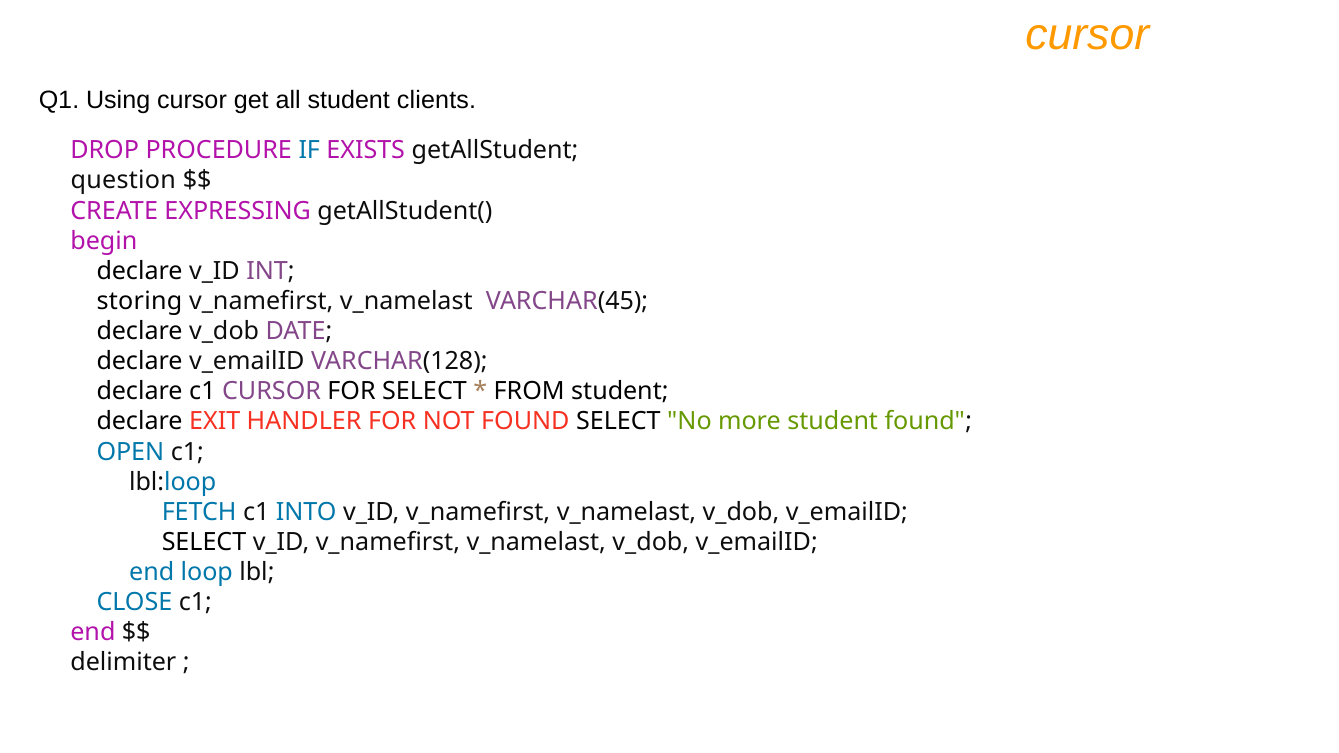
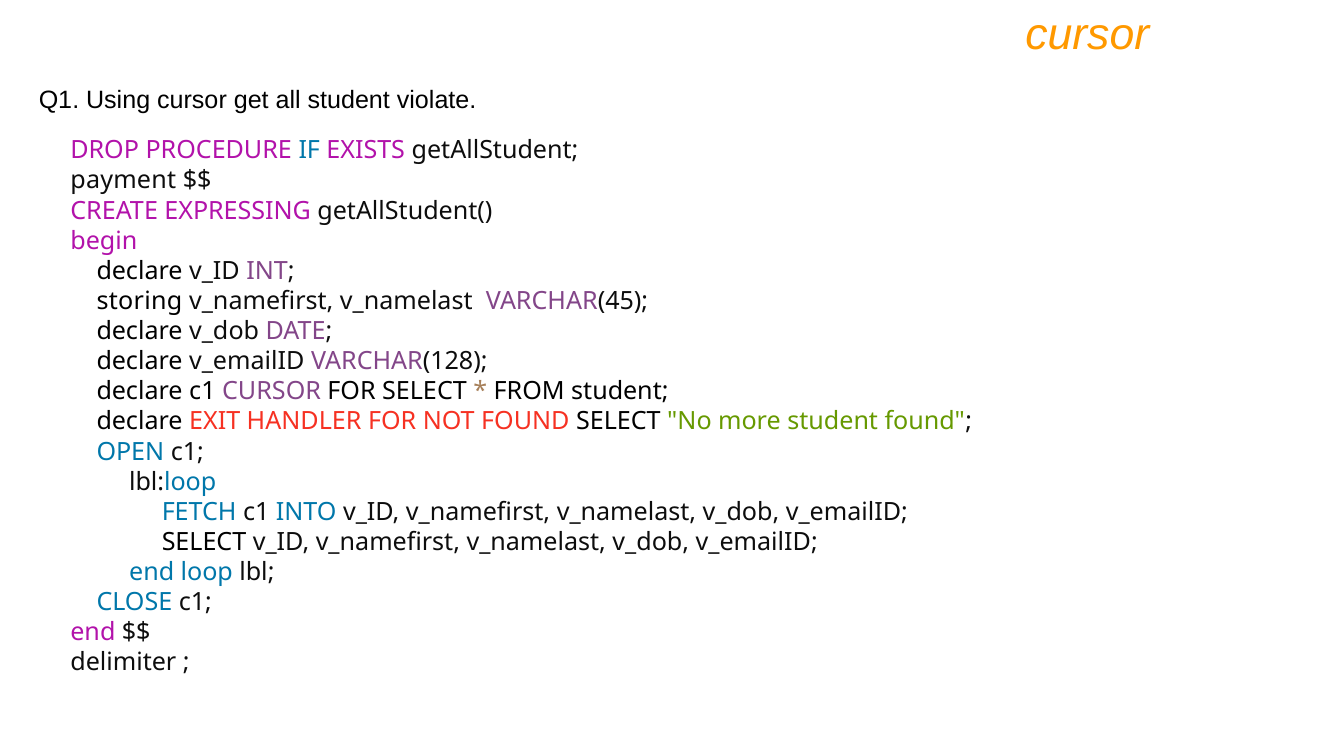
clients: clients -> violate (437, 100)
question: question -> payment (123, 181)
